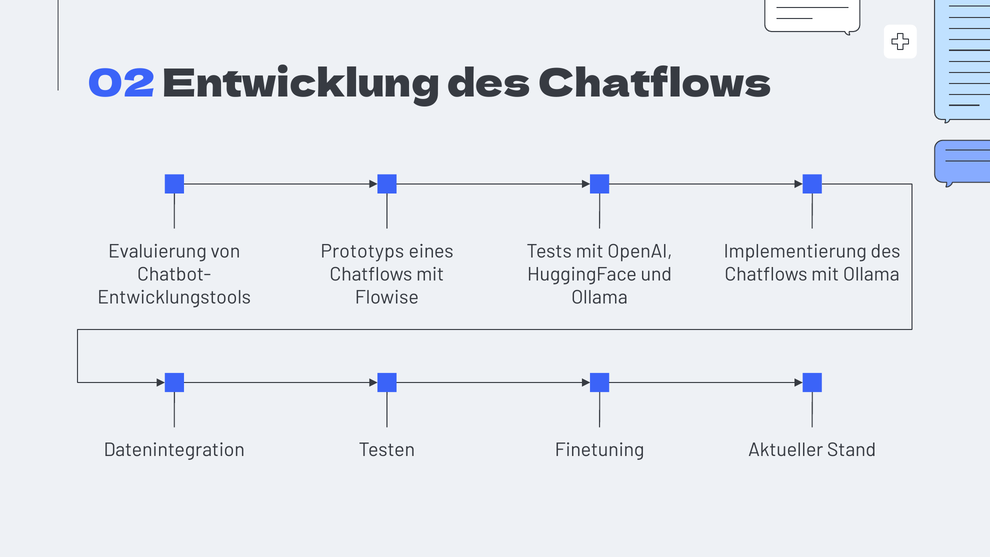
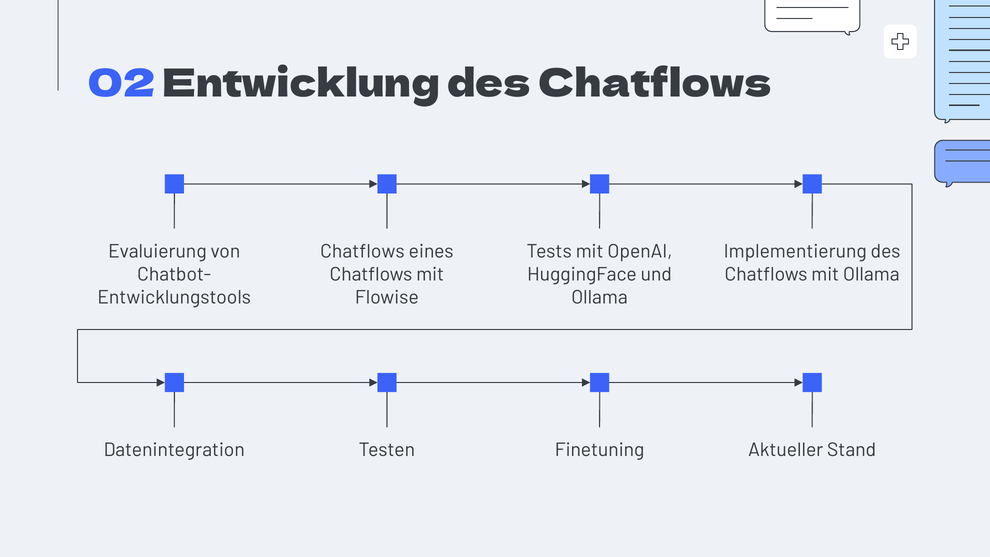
Prototyps: Prototyps -> Chatflows (362, 251)
